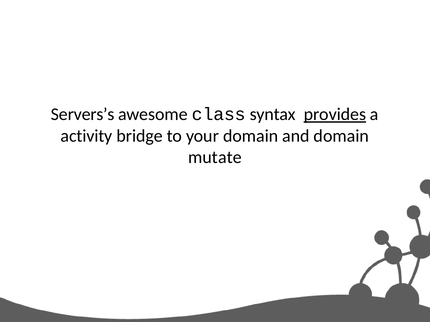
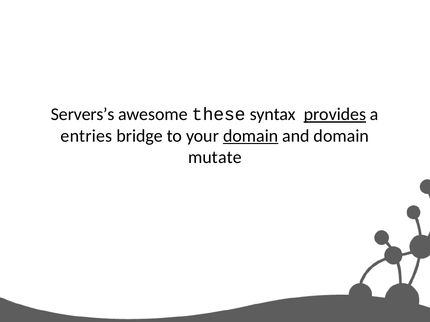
class: class -> these (219, 114)
activity: activity -> entries (86, 136)
domain underline: none -> present (251, 136)
